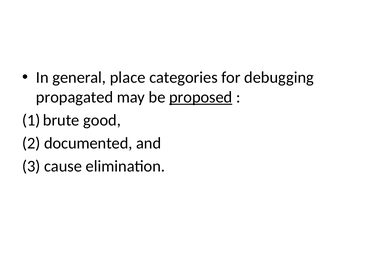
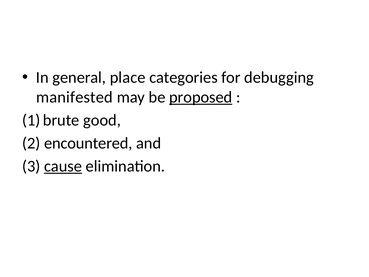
propagated: propagated -> manifested (74, 97)
documented: documented -> encountered (88, 143)
cause underline: none -> present (63, 166)
